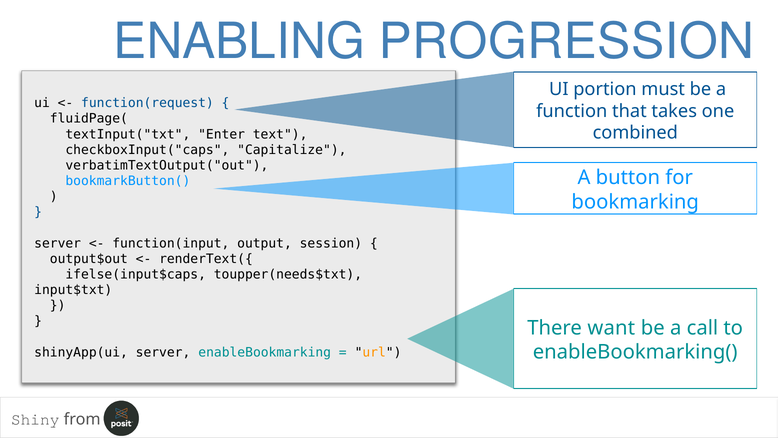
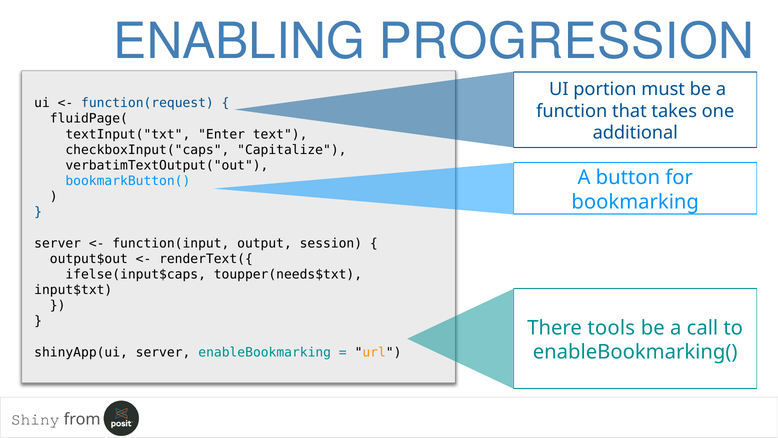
combined: combined -> additional (635, 133)
want: want -> tools (611, 328)
